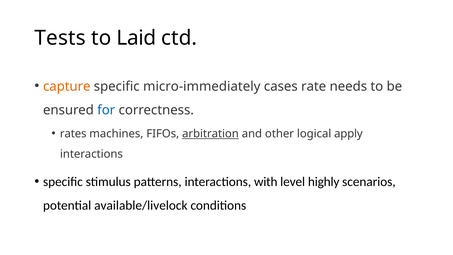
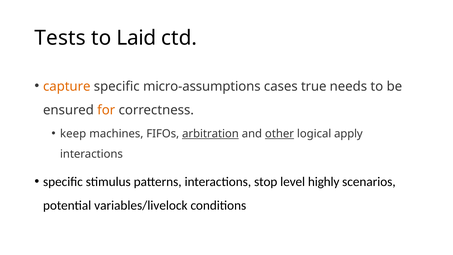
micro-immediately: micro-immediately -> micro-assumptions (202, 86)
rate: rate -> true (314, 86)
for colour: blue -> orange (106, 110)
rates: rates -> keep (73, 134)
other underline: none -> present (279, 134)
with: with -> stop (266, 182)
available/livelock: available/livelock -> variables/livelock (141, 205)
